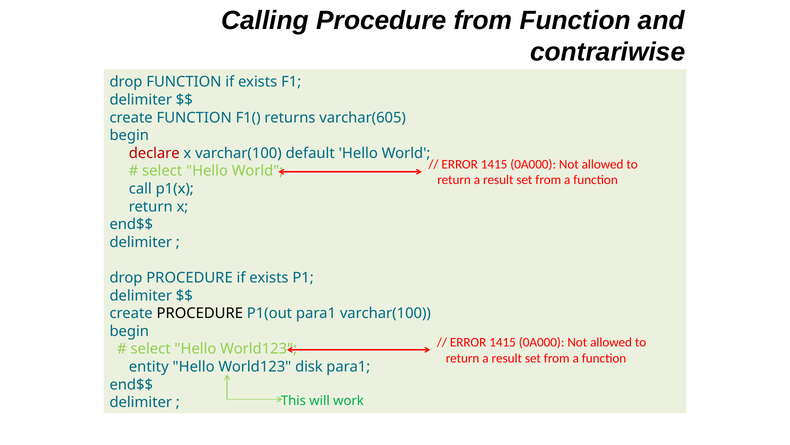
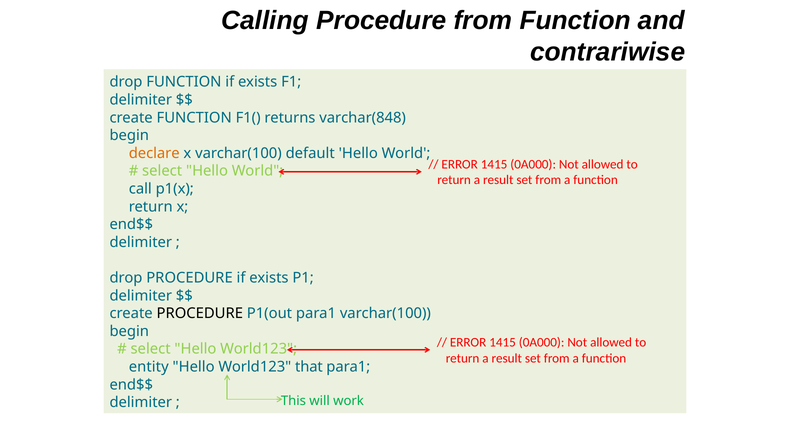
varchar(605: varchar(605 -> varchar(848 (363, 118)
declare colour: red -> orange (154, 153)
disk: disk -> that (309, 366)
